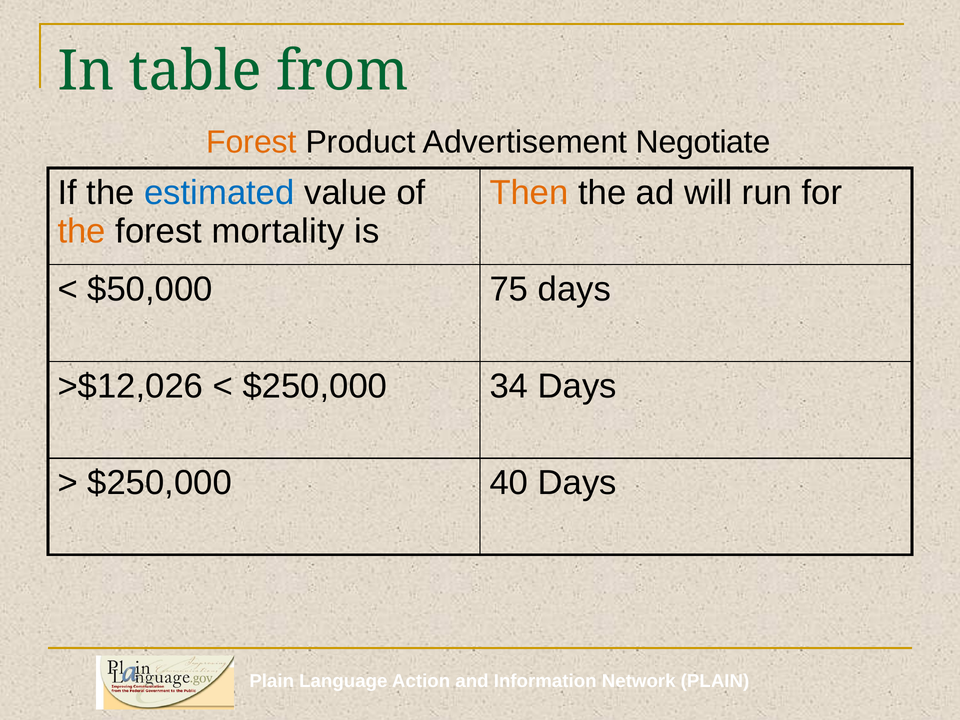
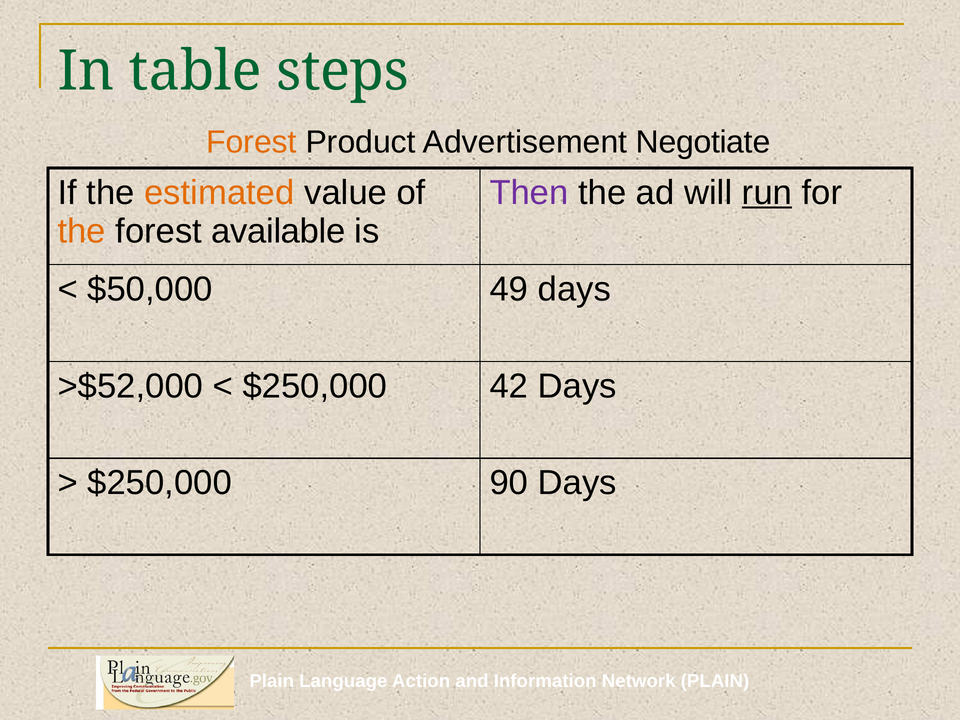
from: from -> steps (343, 72)
estimated colour: blue -> orange (219, 193)
Then colour: orange -> purple (529, 193)
run underline: none -> present (767, 193)
mortality: mortality -> available (278, 231)
75: 75 -> 49 (509, 289)
>$12,026: >$12,026 -> >$52,000 (130, 386)
34: 34 -> 42 (509, 386)
40: 40 -> 90 (509, 483)
